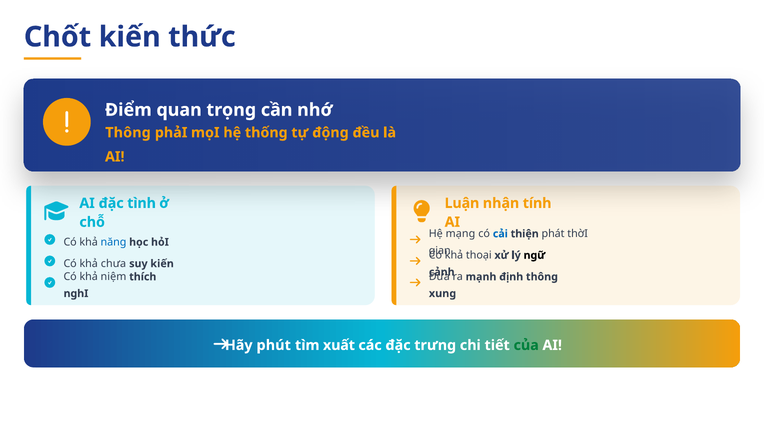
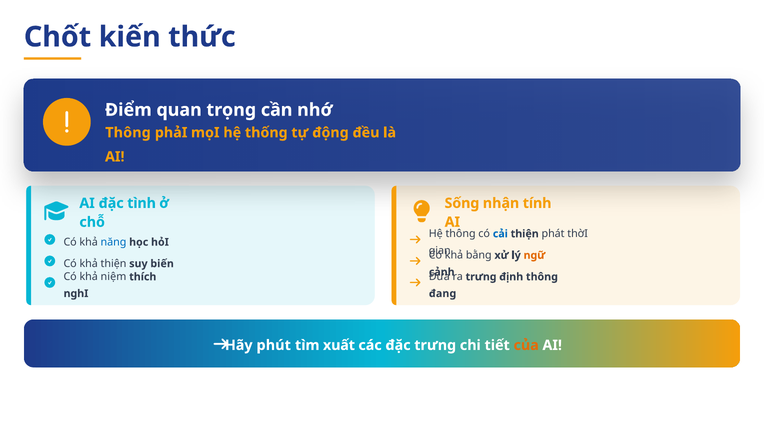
Luận: Luận -> Sống (462, 203)
Hệ mạng: mạng -> thông (461, 234)
thoại: thoại -> bằng (479, 255)
ngữ colour: black -> orange (534, 255)
khả chưa: chưa -> thiện (114, 264)
suy kiến: kiến -> biến (162, 264)
ra mạnh: mạnh -> trưng (481, 277)
xung: xung -> đang (443, 293)
của colour: green -> orange (526, 345)
